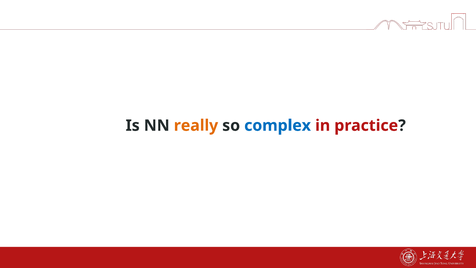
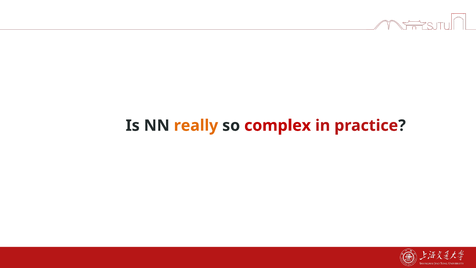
complex colour: blue -> red (278, 125)
